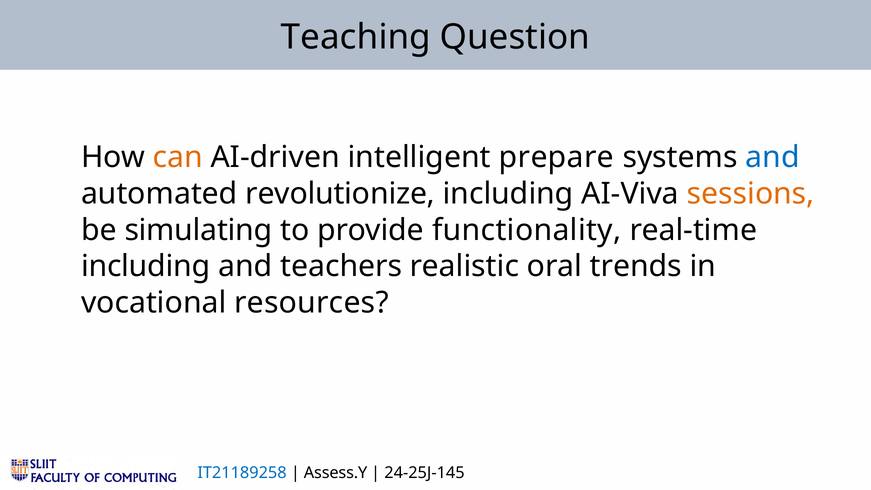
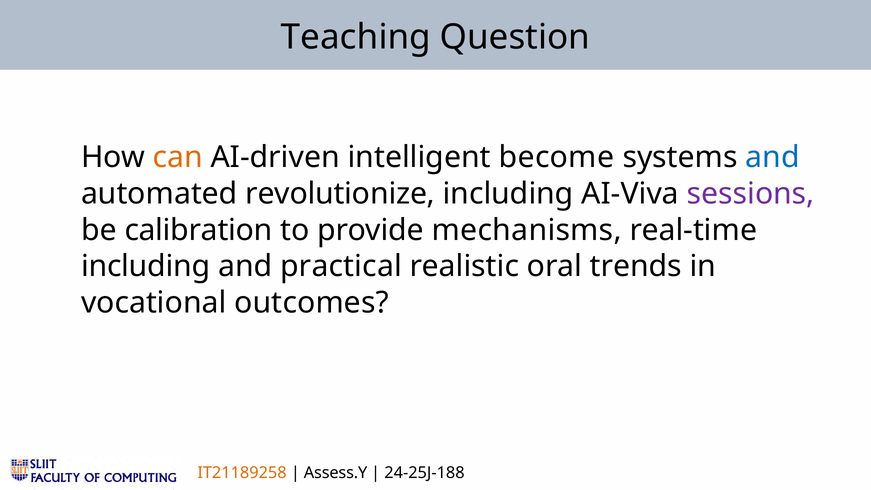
prepare: prepare -> become (556, 157)
sessions colour: orange -> purple (751, 194)
simulating: simulating -> calibration (199, 230)
functionality: functionality -> mechanisms (527, 230)
teachers: teachers -> practical (341, 266)
resources: resources -> outcomes (312, 303)
IT21189258 colour: blue -> orange (242, 473)
24-25J-145: 24-25J-145 -> 24-25J-188 (424, 473)
